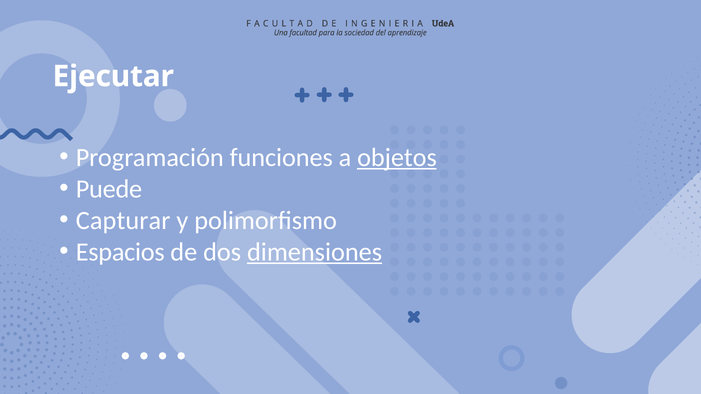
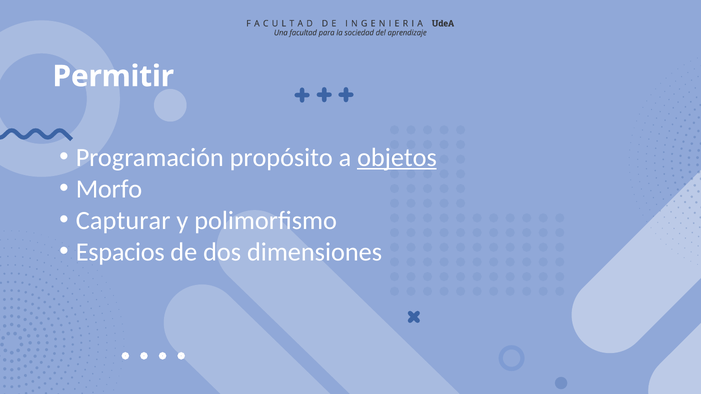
Ejecutar: Ejecutar -> Permitir (113, 76)
funciones: funciones -> propósito (281, 157)
Puede: Puede -> Morfo (109, 189)
dimensiones underline: present -> none (315, 252)
